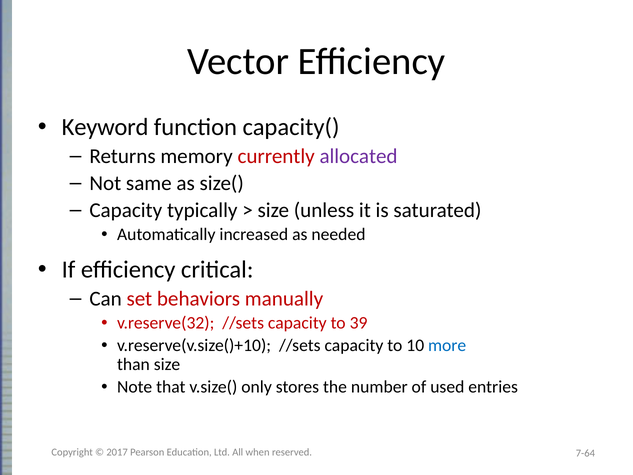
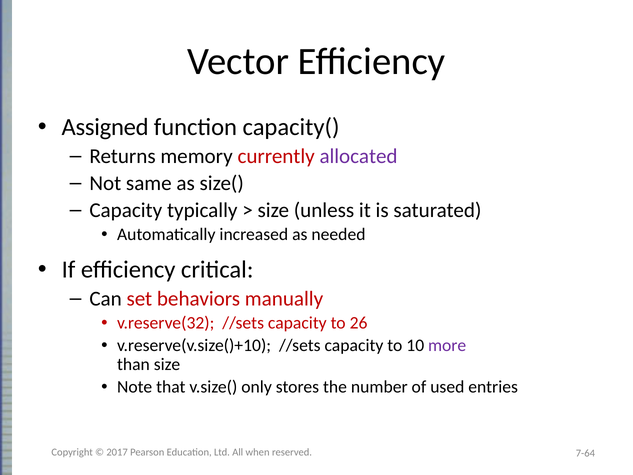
Keyword: Keyword -> Assigned (105, 127)
39: 39 -> 26 (359, 323)
more colour: blue -> purple (447, 345)
